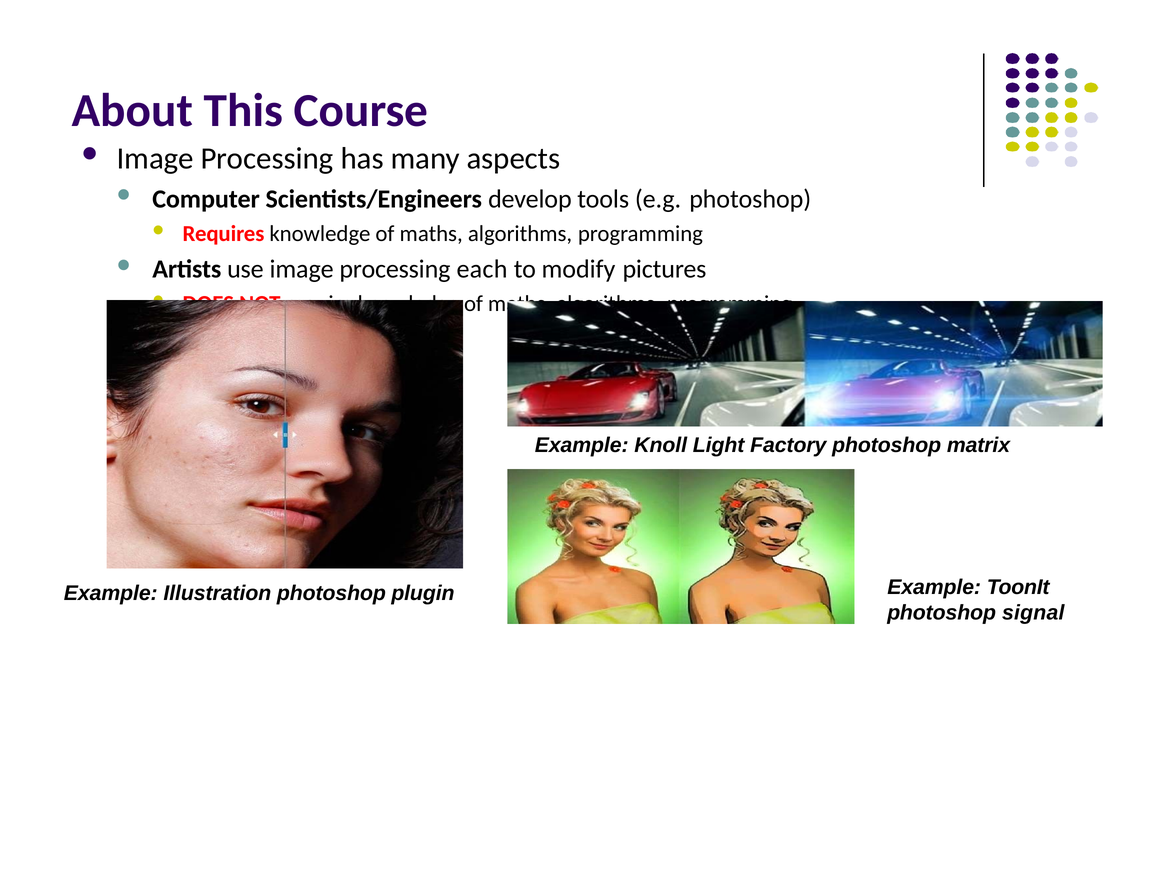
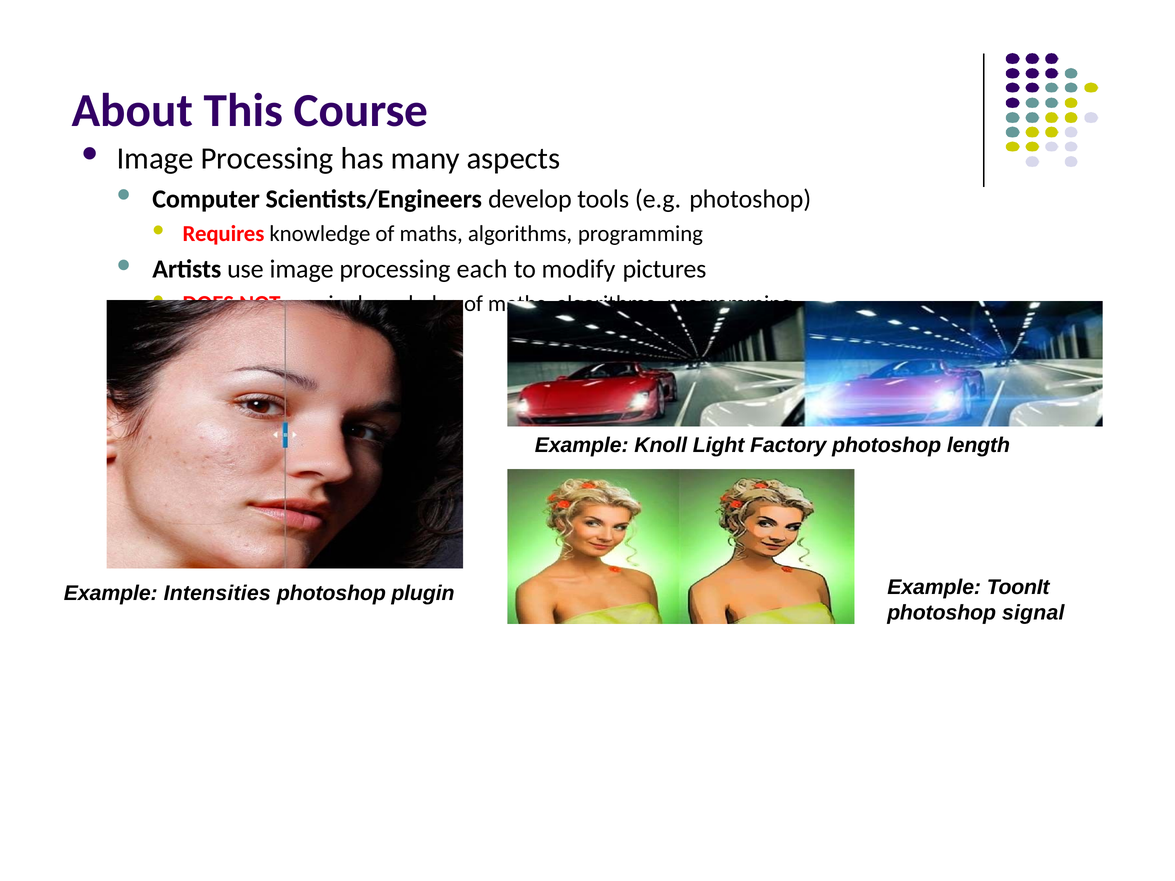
matrix: matrix -> length (978, 445)
Illustration: Illustration -> Intensities (217, 593)
